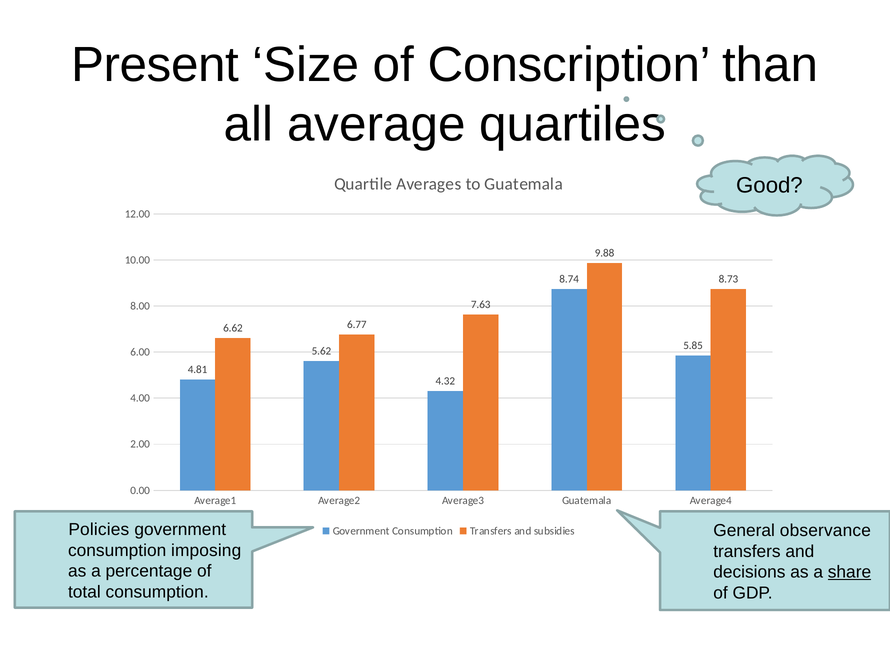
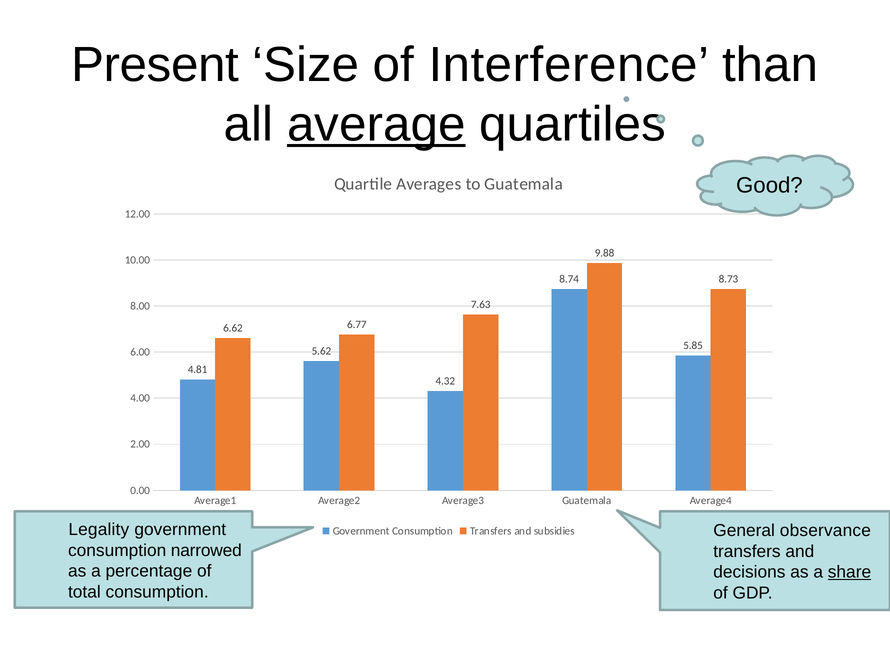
Conscription: Conscription -> Interference (569, 65)
average underline: none -> present (376, 124)
Policies: Policies -> Legality (99, 530)
imposing: imposing -> narrowed (206, 551)
